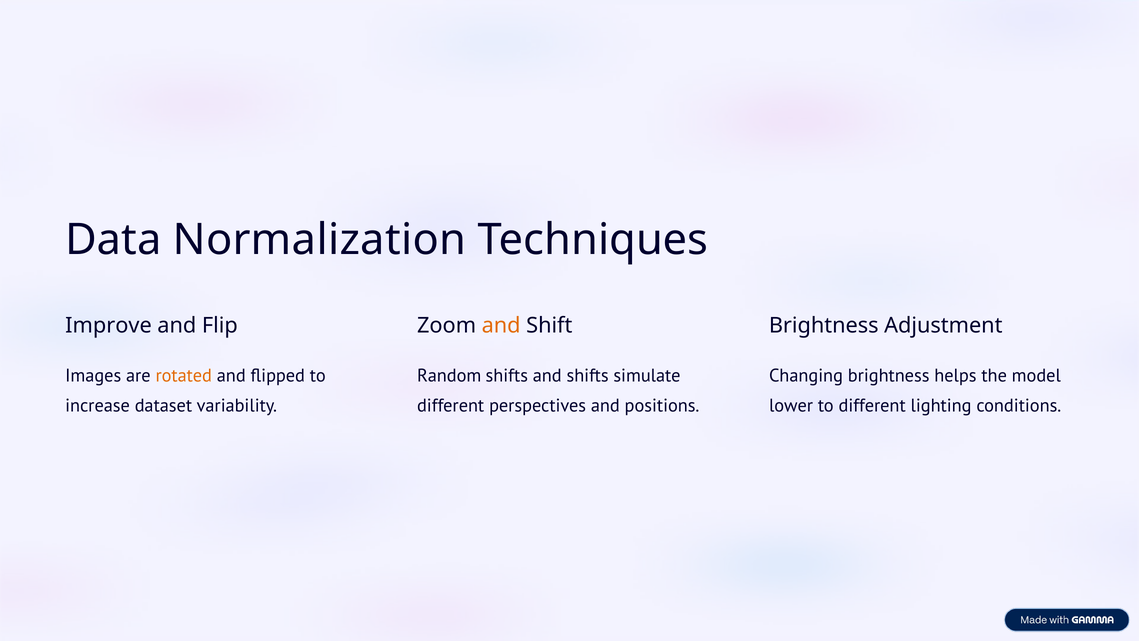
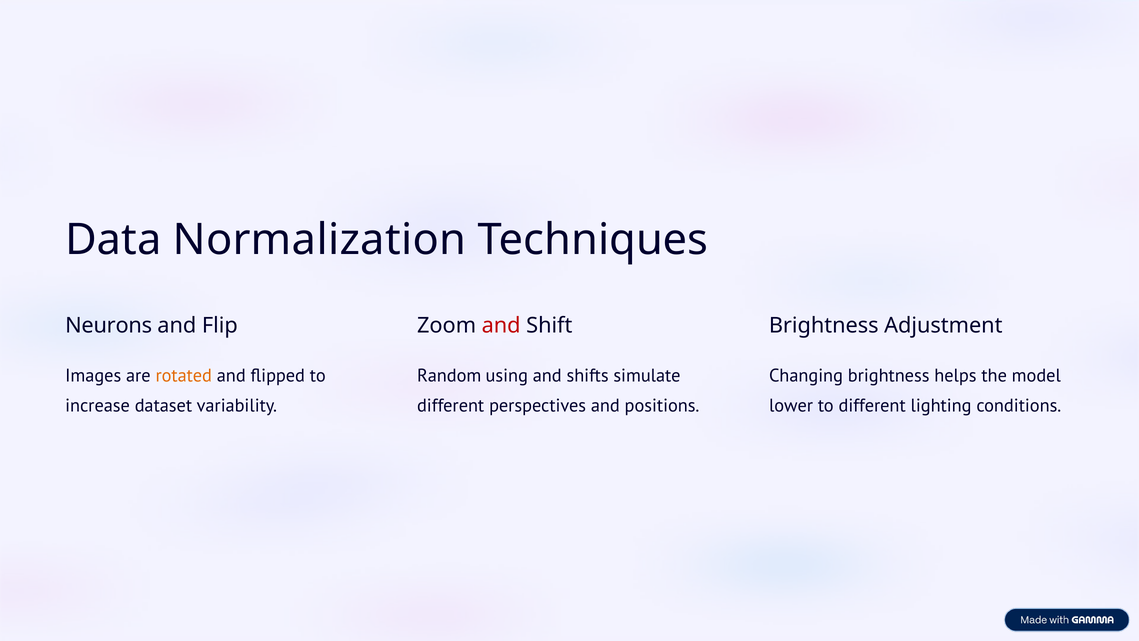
Improve: Improve -> Neurons (109, 325)
and colour: orange -> red (501, 325)
Random shifts: shifts -> using (507, 376)
